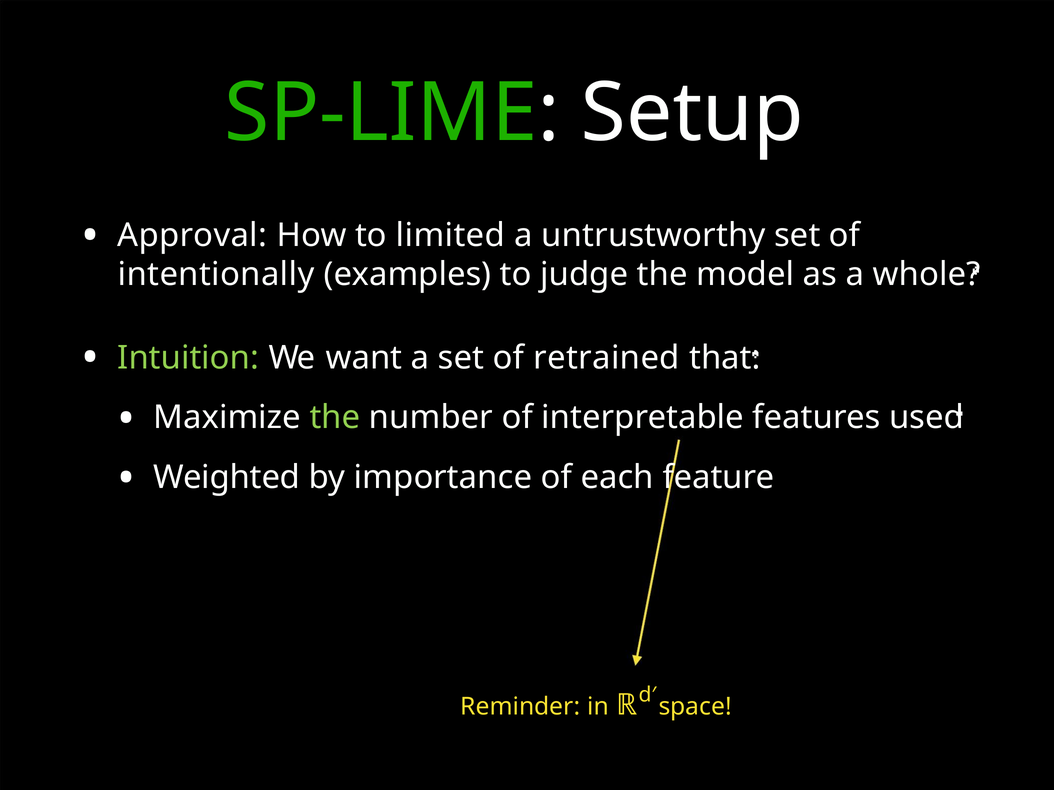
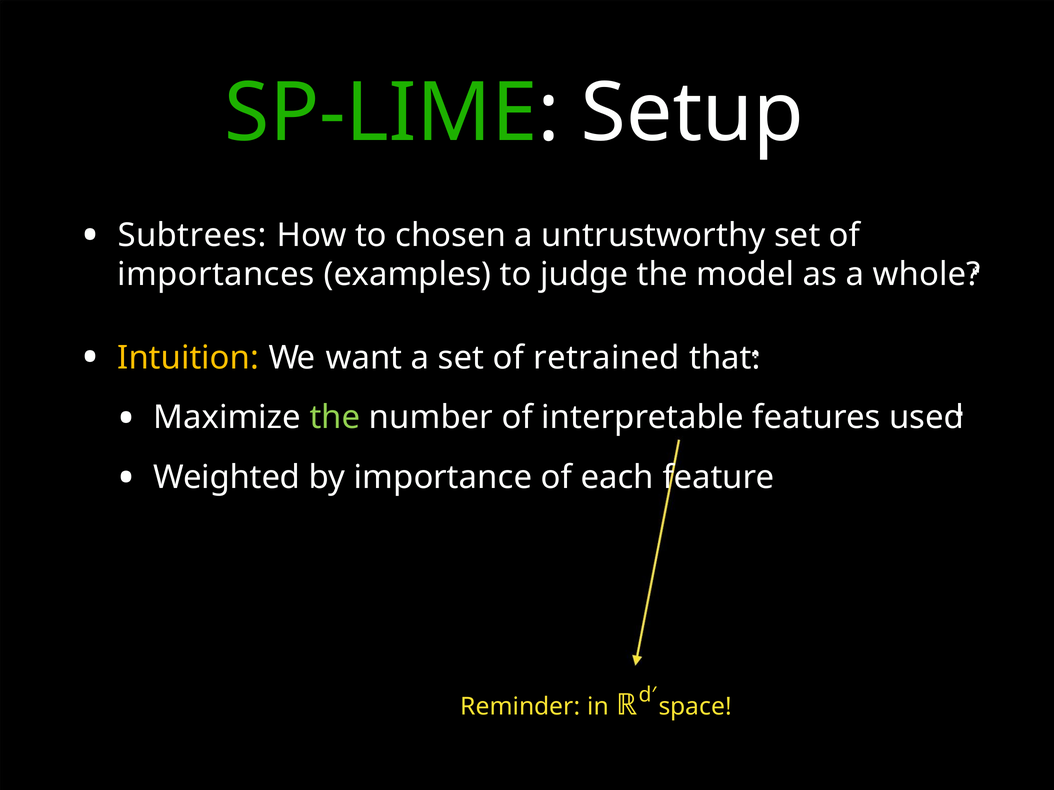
Approval: Approval -> Subtrees (192, 236)
limited: limited -> chosen (451, 236)
intentionally: intentionally -> importances (216, 275)
Intuition colour: light green -> yellow (188, 358)
